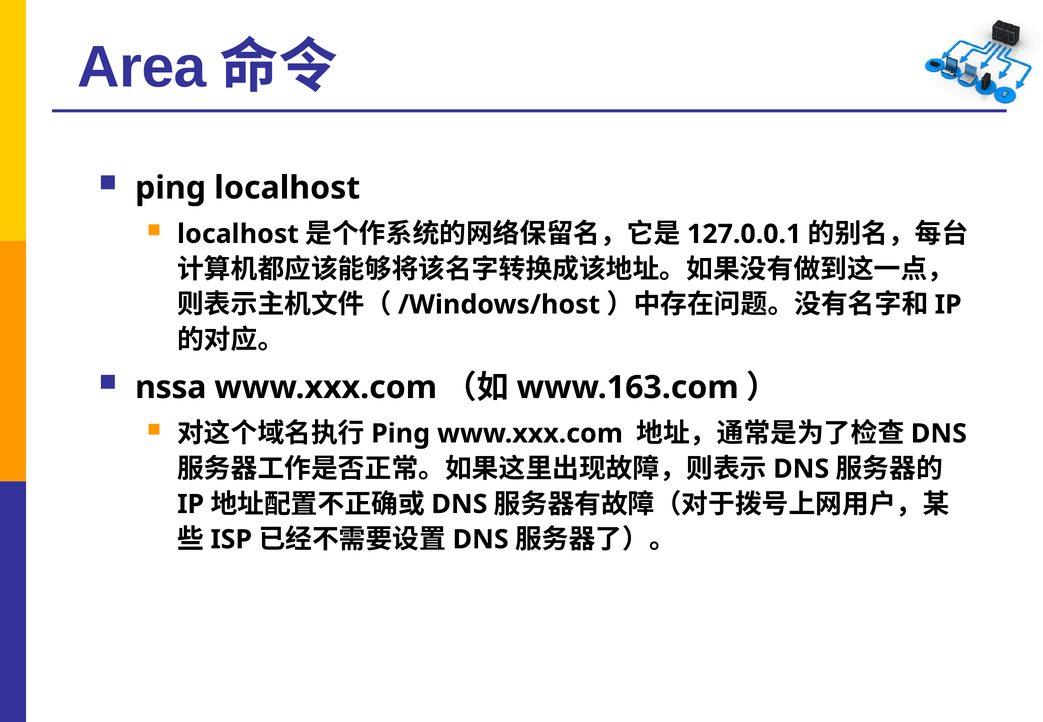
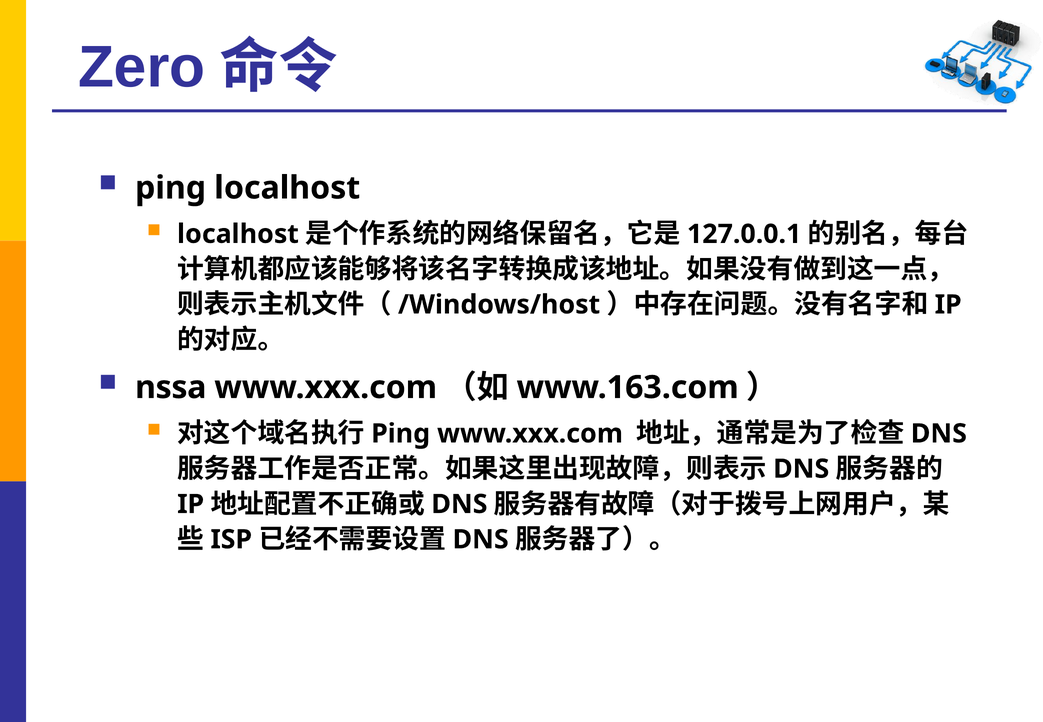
Area: Area -> Zero (142, 67)
